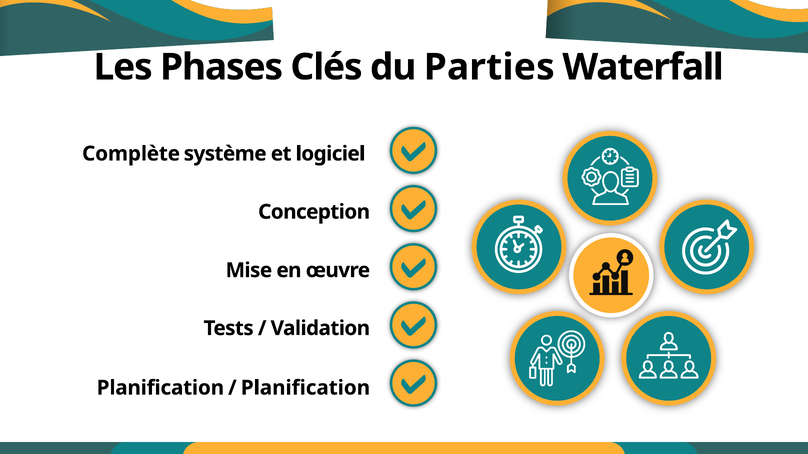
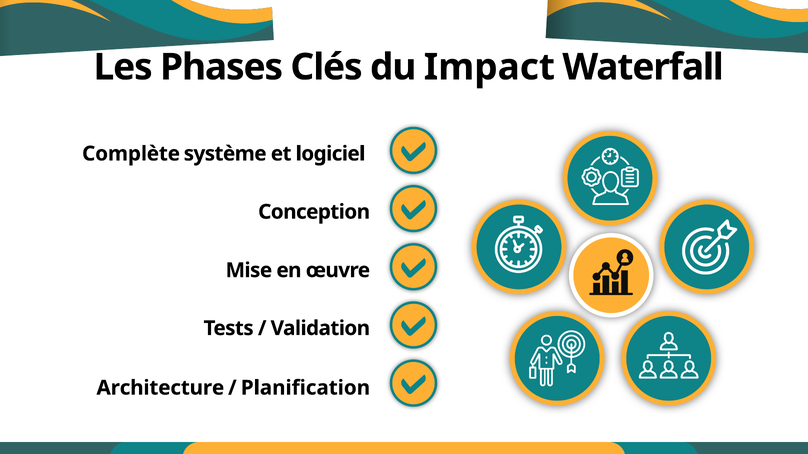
Parties: Parties -> Impact (489, 67)
Planification: Planification -> Architecture (160, 388)
